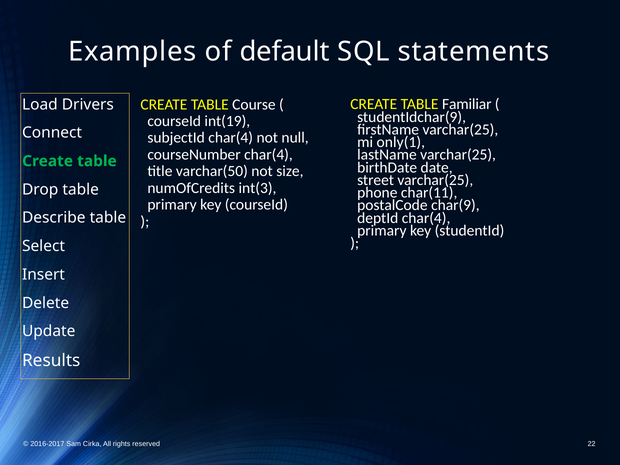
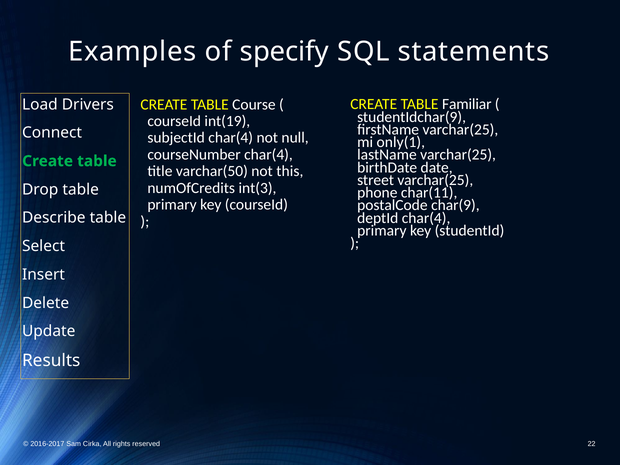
default: default -> specify (284, 52)
size: size -> this (290, 171)
